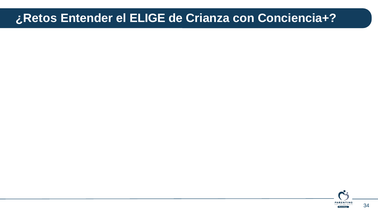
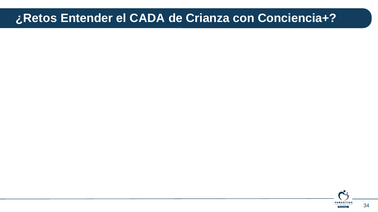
ELIGE: ELIGE -> CADA (147, 18)
